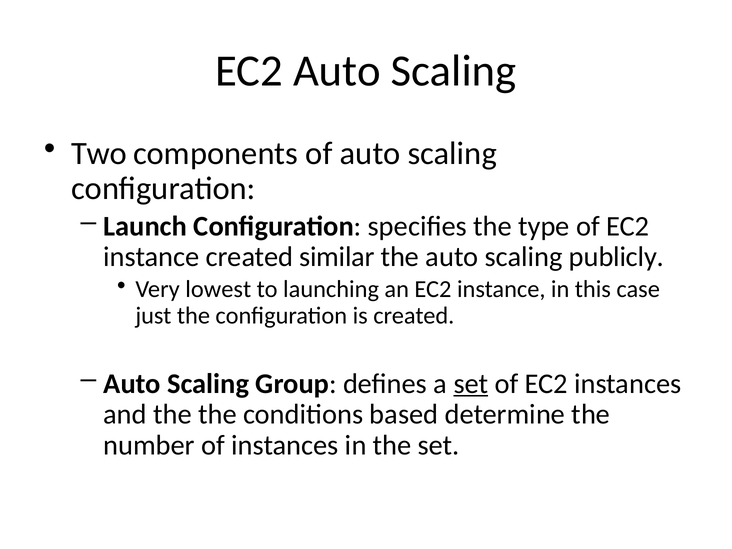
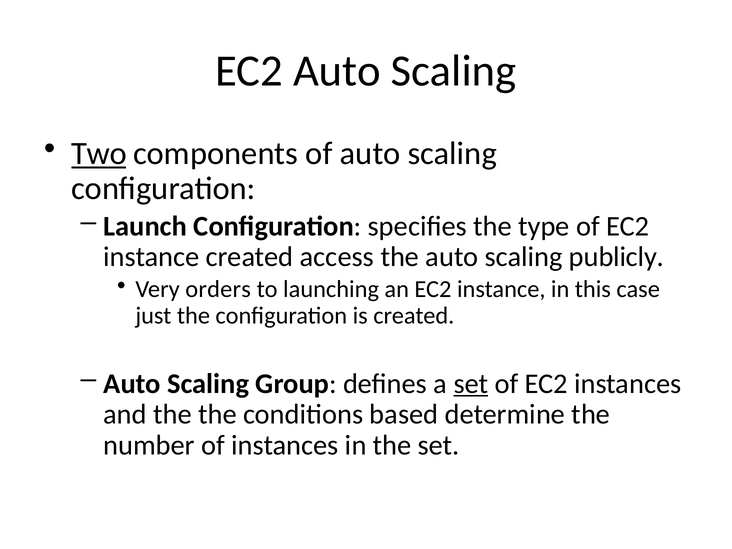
Two underline: none -> present (99, 154)
similar: similar -> access (337, 257)
lowest: lowest -> orders (218, 289)
